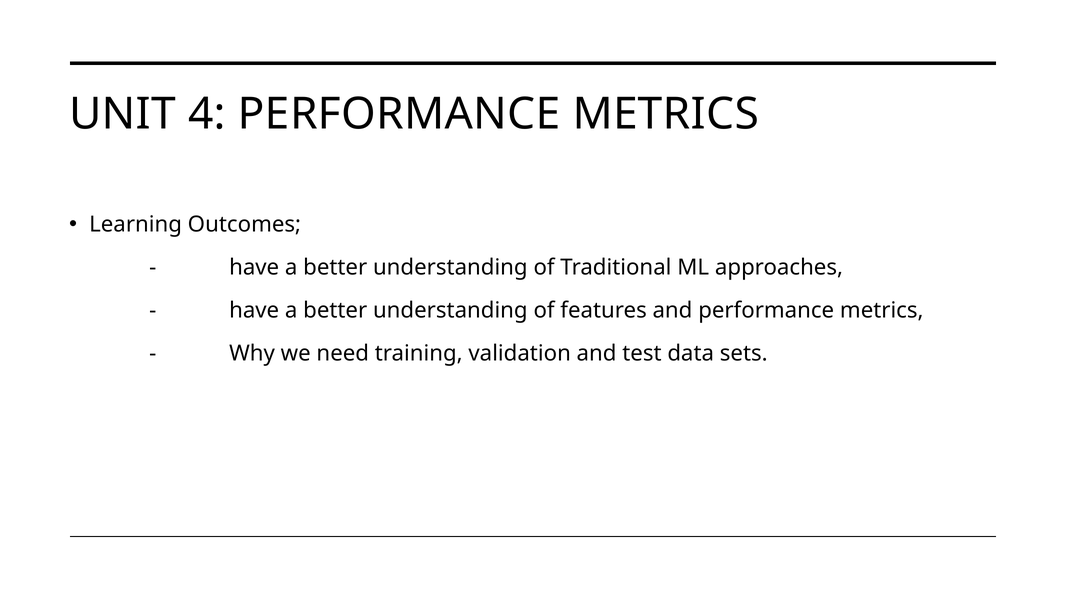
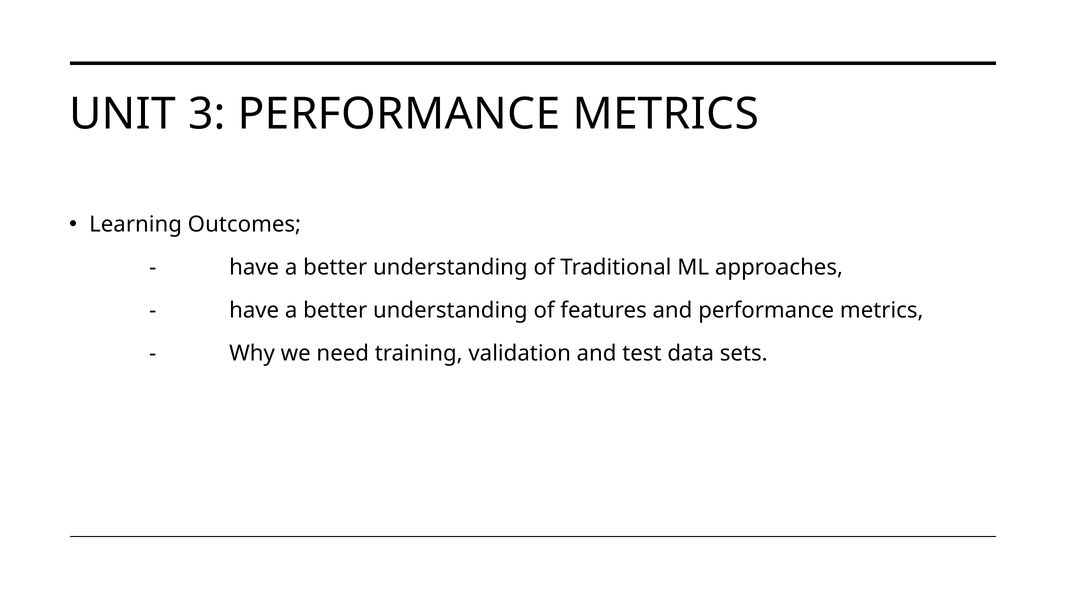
4: 4 -> 3 (207, 114)
